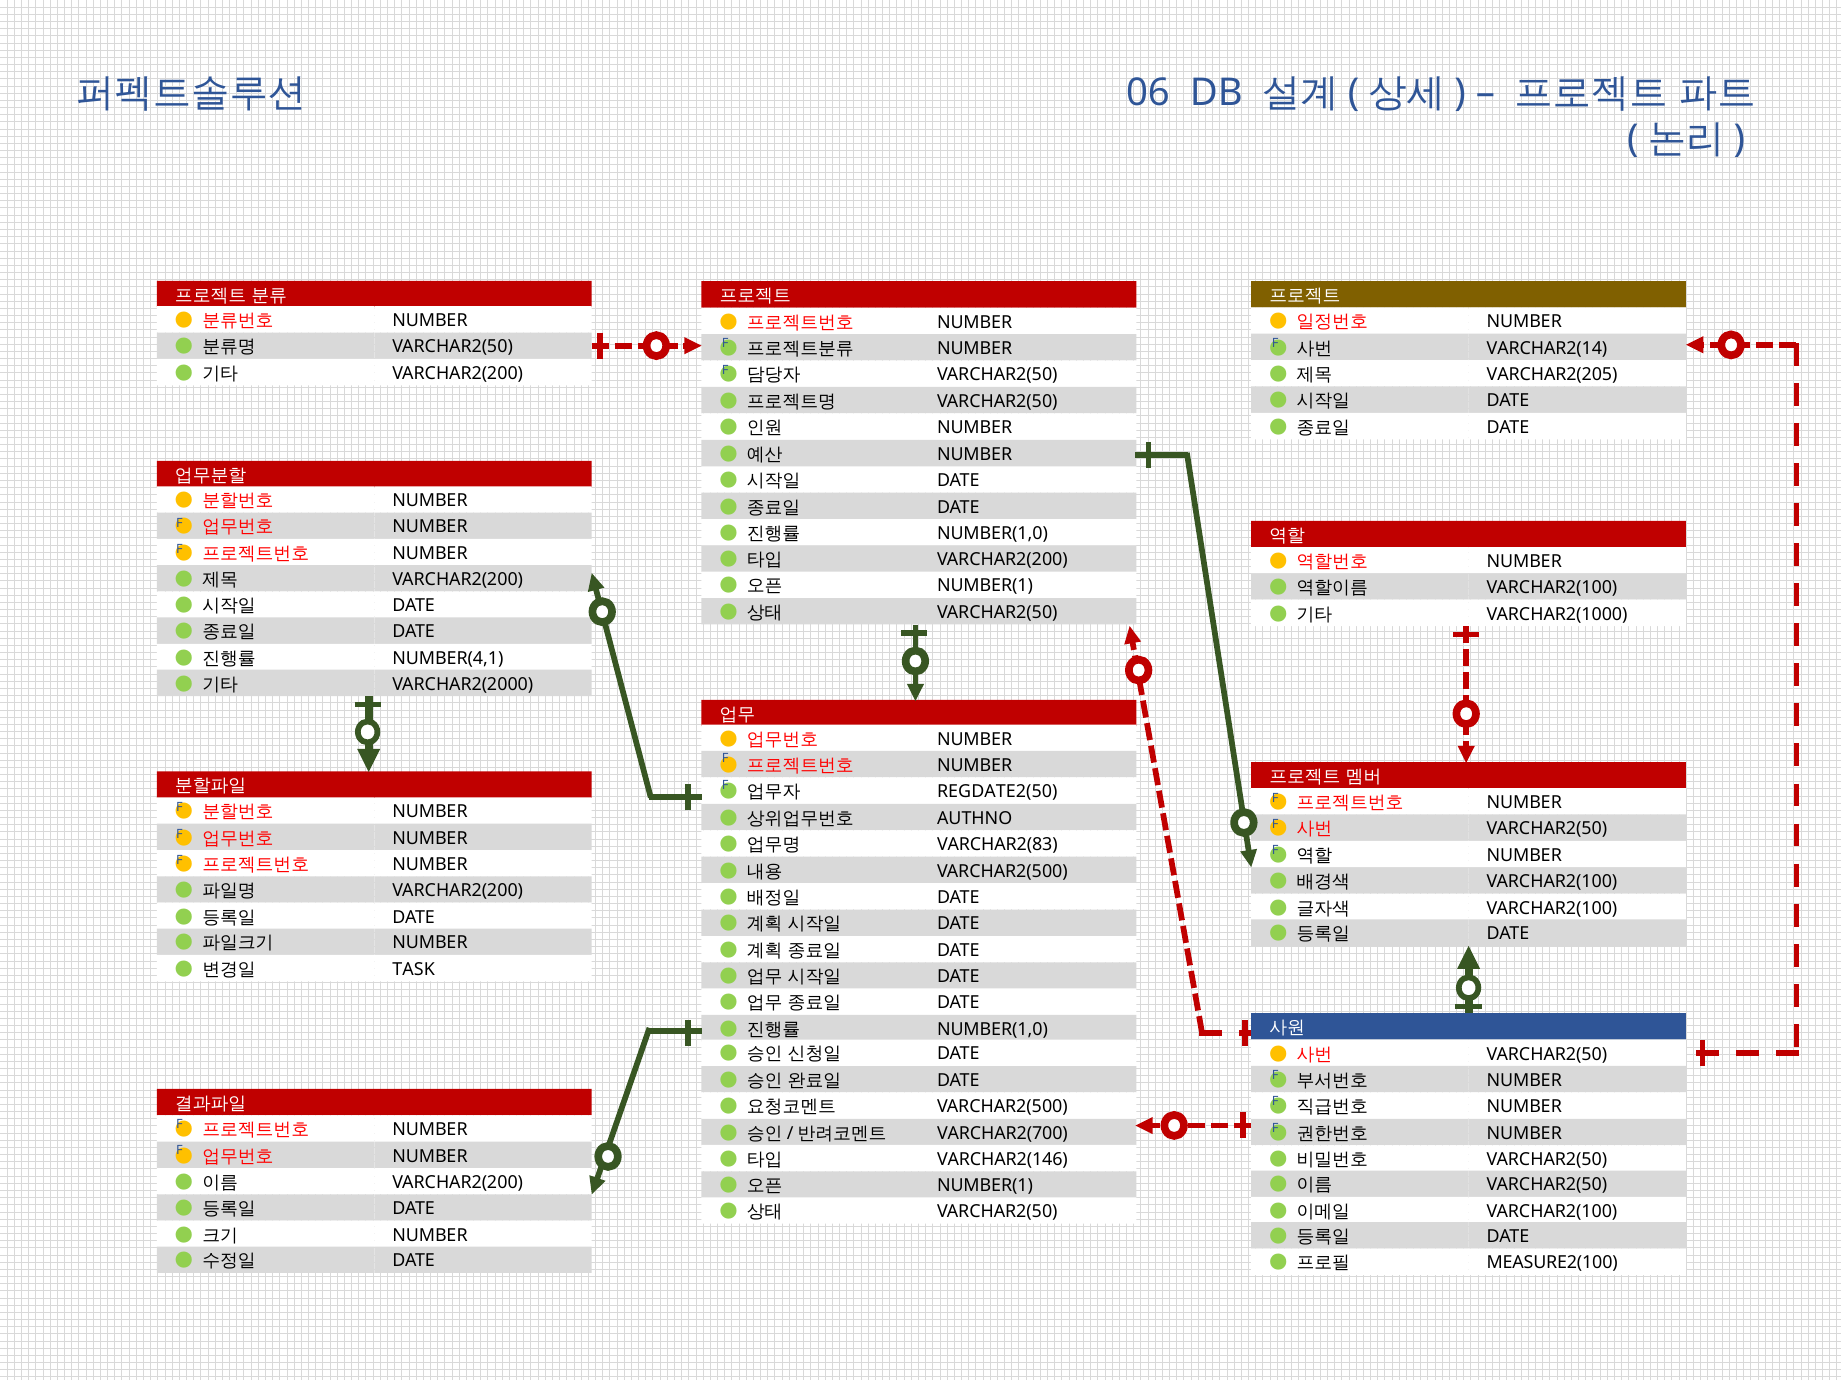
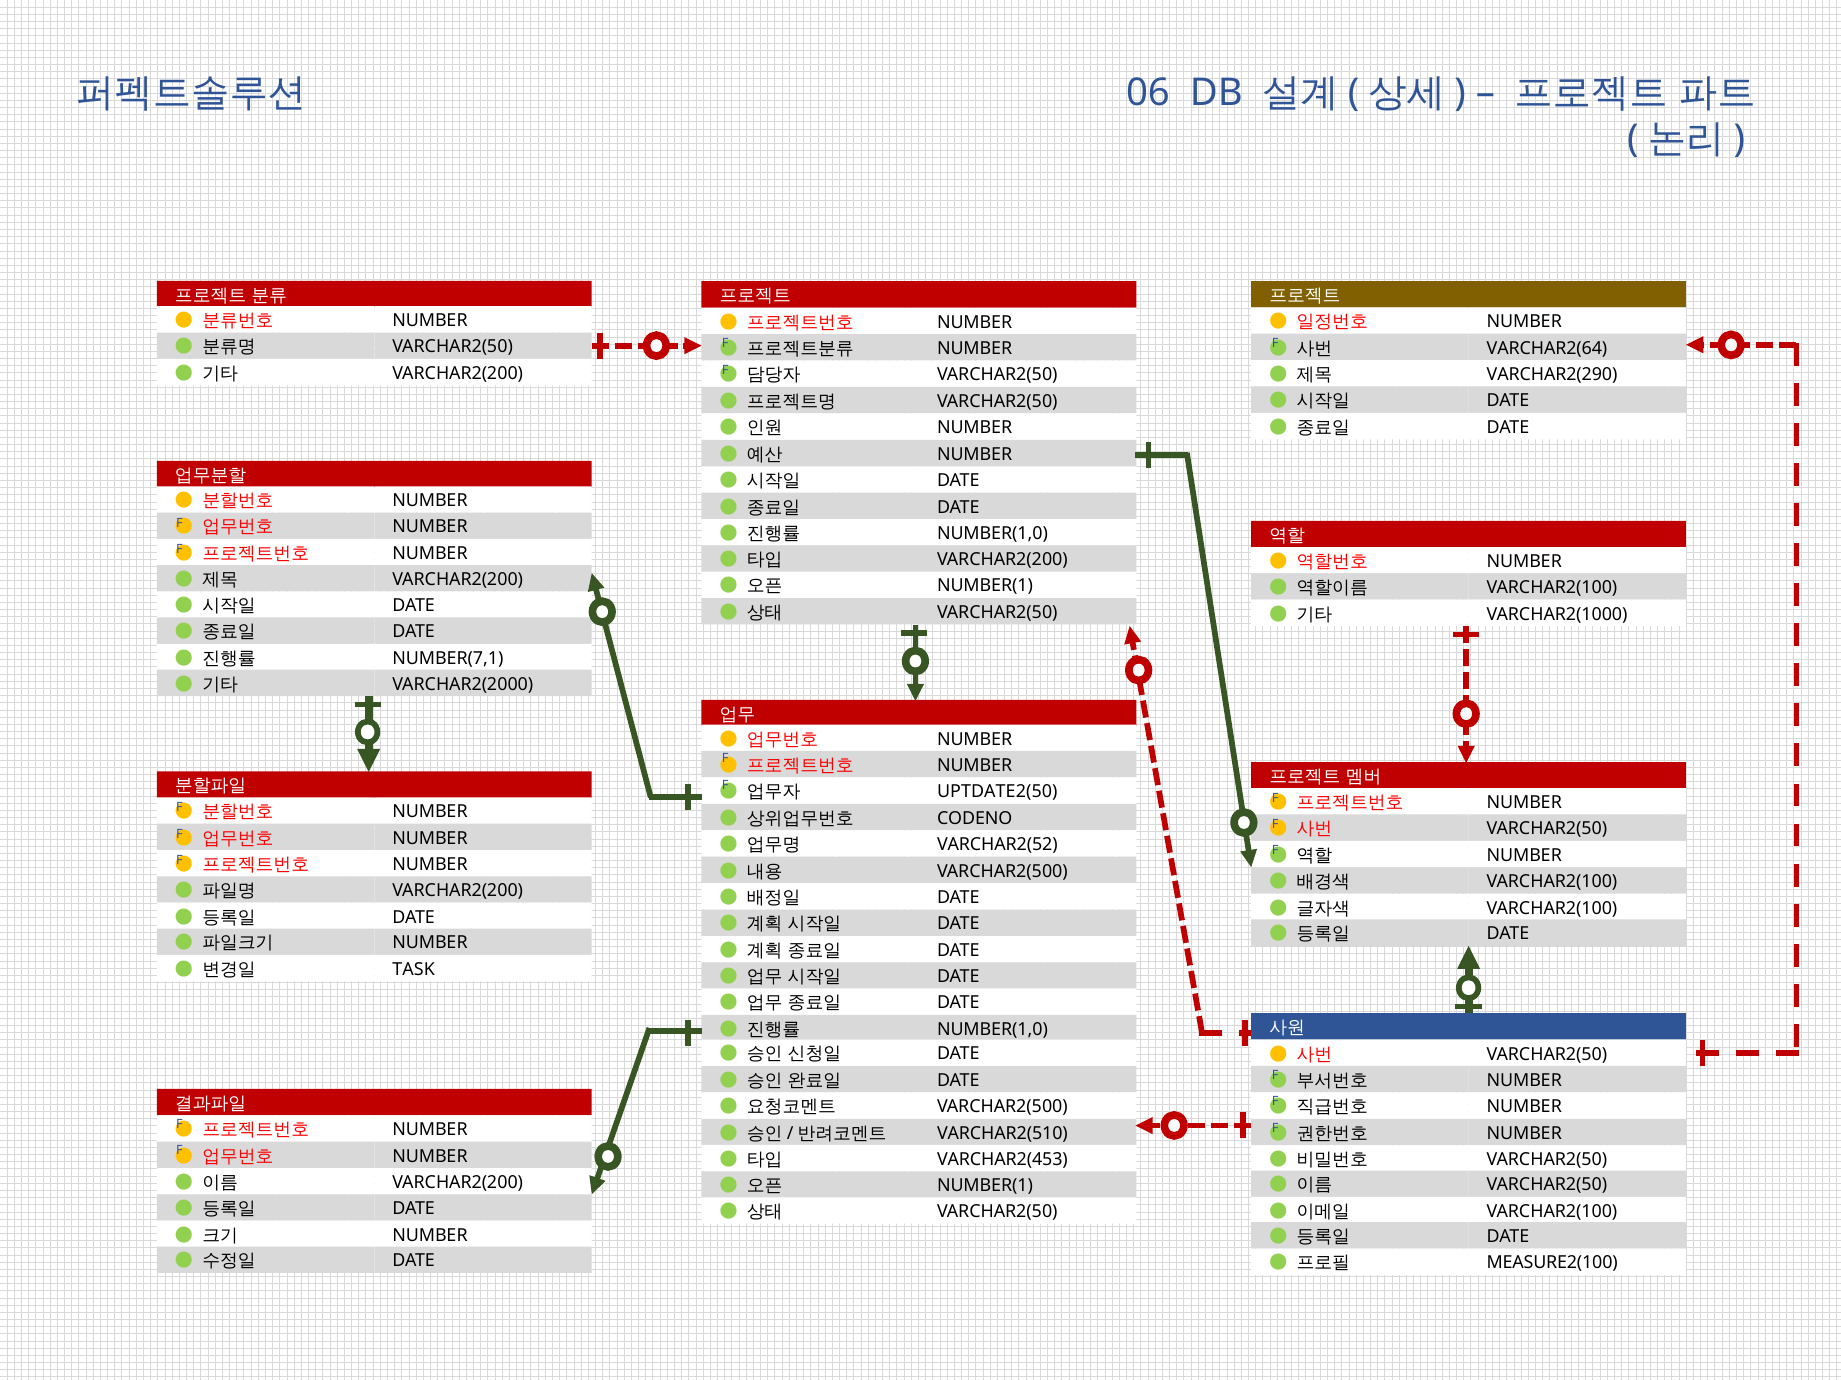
VARCHAR2(14: VARCHAR2(14 -> VARCHAR2(64 (1547, 348)
VARCHAR2(205: VARCHAR2(205 -> VARCHAR2(290 (1552, 375)
NUMBER(4,1: NUMBER(4,1 -> NUMBER(7,1 (448, 659)
REGDATE2(50: REGDATE2(50 -> UPTDATE2(50 (997, 792)
AUTHNO: AUTHNO -> CODENO (975, 819)
VARCHAR2(83: VARCHAR2(83 -> VARCHAR2(52 (997, 845)
VARCHAR2(700: VARCHAR2(700 -> VARCHAR2(510 (1002, 1134)
VARCHAR2(146: VARCHAR2(146 -> VARCHAR2(453 (1002, 1160)
